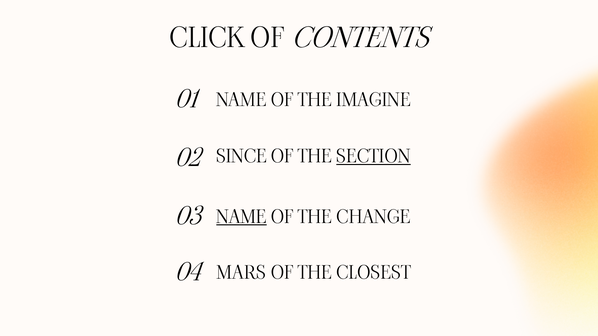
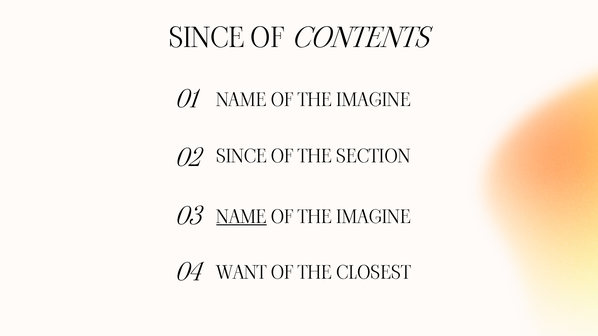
CLICK: CLICK -> SINCE (207, 38)
SECTION underline: present -> none (374, 157)
CHANGE: CHANGE -> IMAGINE (374, 217)
MARS: MARS -> WANT (241, 273)
